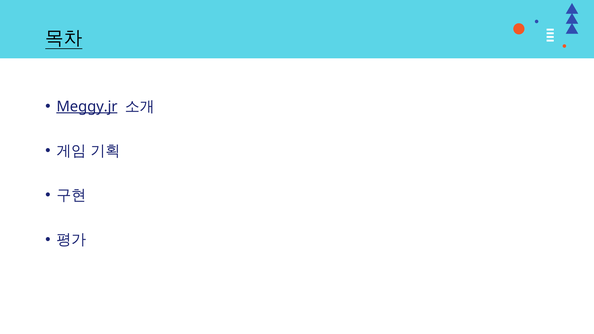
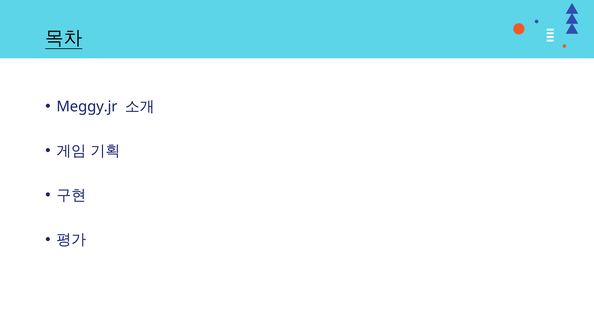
Meggy.jr underline: present -> none (87, 107)
